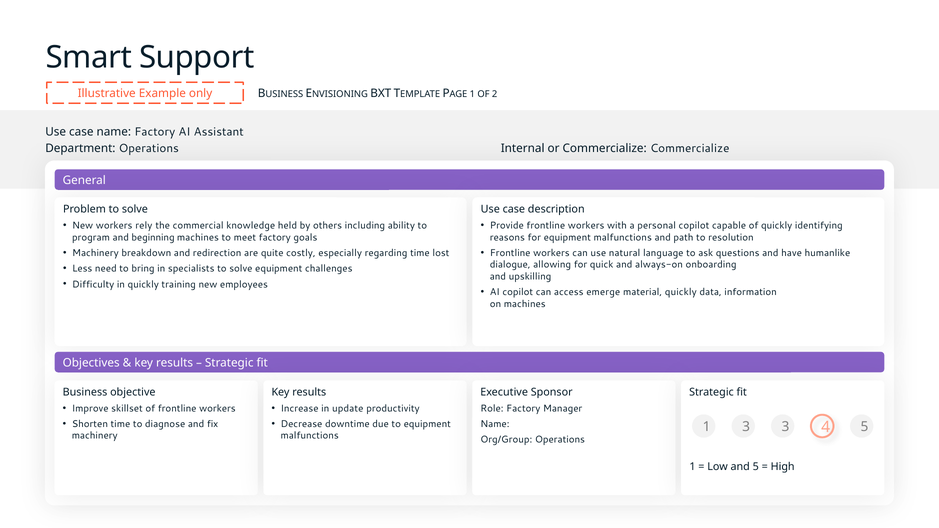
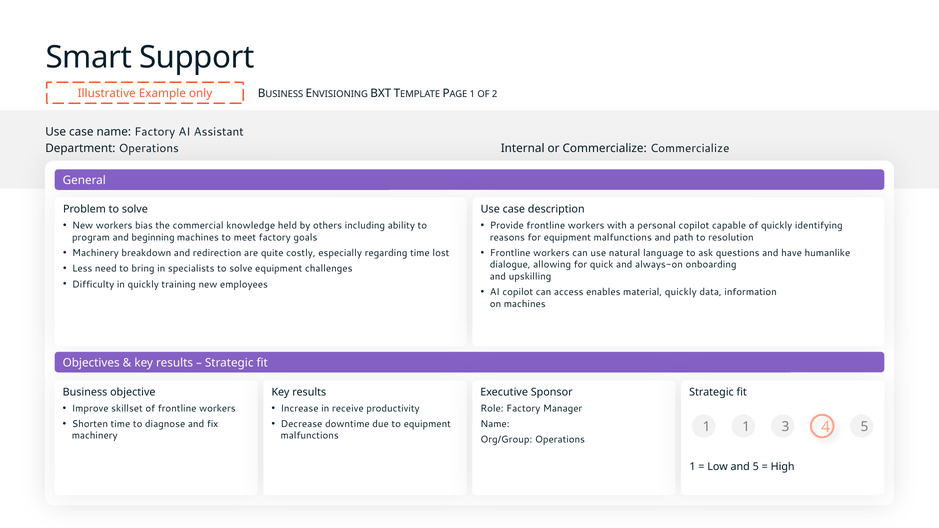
rely: rely -> bias (144, 226)
emerge: emerge -> enables (603, 292)
update: update -> receive (348, 408)
1 3: 3 -> 1 (746, 427)
